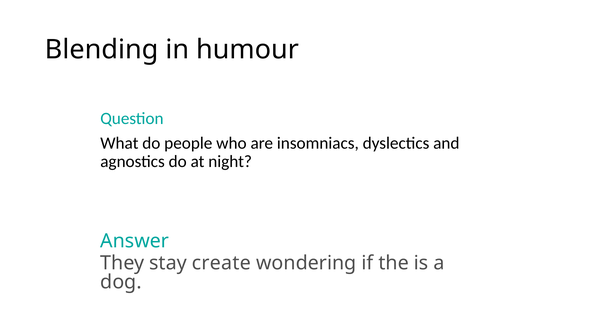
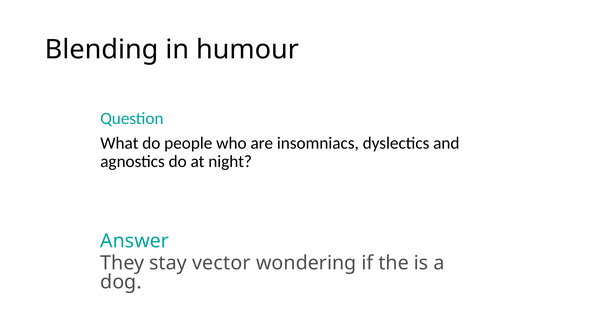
create: create -> vector (221, 263)
